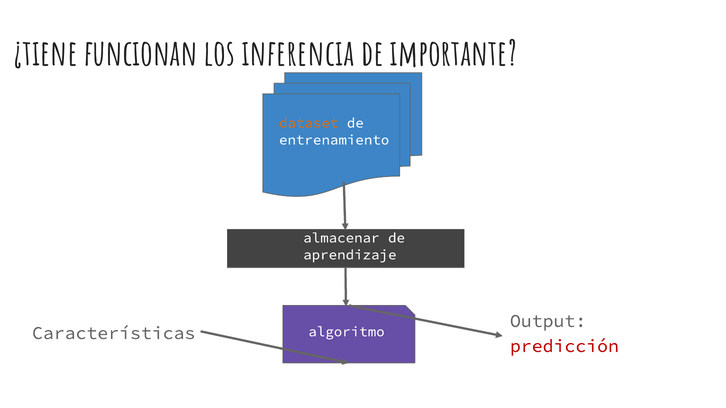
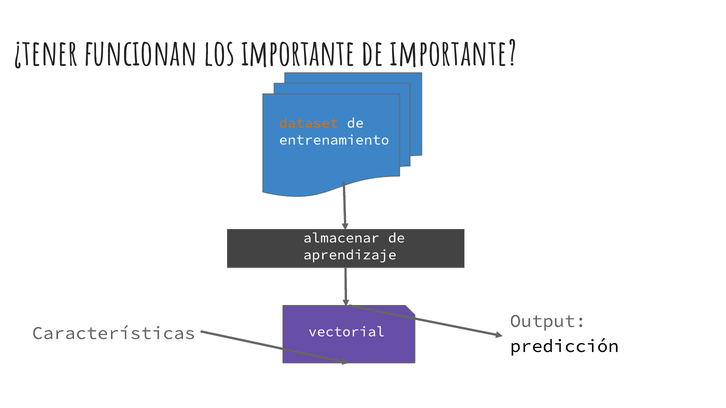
¿tiene: ¿tiene -> ¿tener (46, 54)
los inferencia: inferencia -> importante (298, 54)
algoritmo: algoritmo -> vectorial (346, 332)
predicción colour: red -> black (564, 346)
